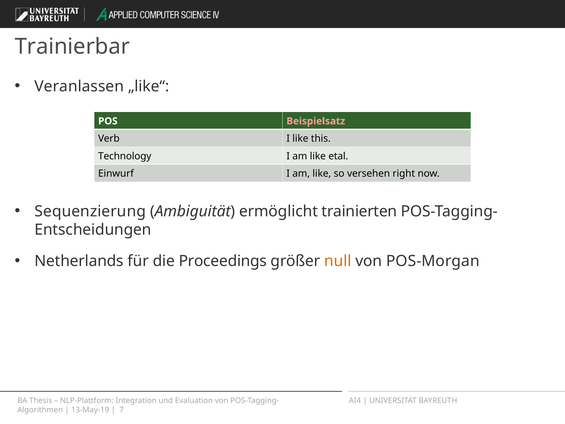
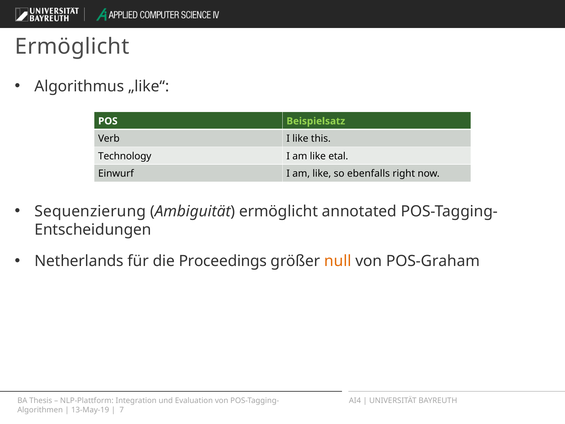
Trainierbar: Trainierbar -> Ermöglicht (72, 47)
Veranlassen: Veranlassen -> Algorithmus (79, 86)
Beispielsatz colour: pink -> light green (316, 121)
versehen: versehen -> ebenfalls (369, 174)
trainierten: trainierten -> annotated (359, 211)
POS-Morgan: POS-Morgan -> POS-Graham (433, 261)
